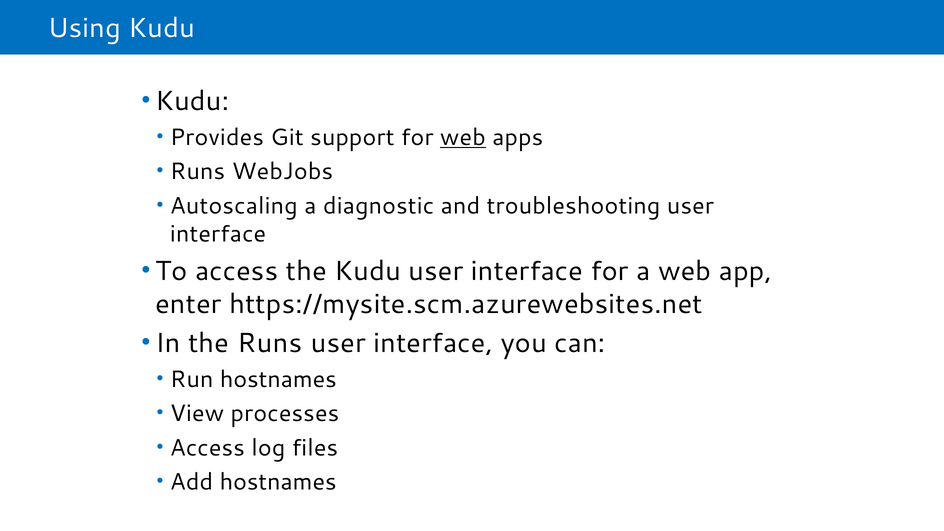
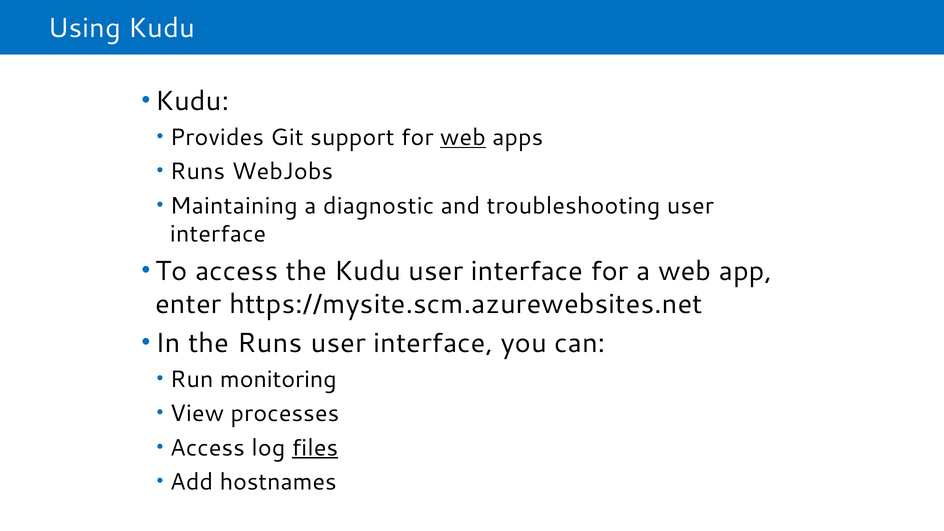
Autoscaling: Autoscaling -> Maintaining (234, 206)
Run hostnames: hostnames -> monitoring (278, 379)
files underline: none -> present (315, 448)
